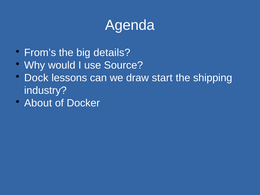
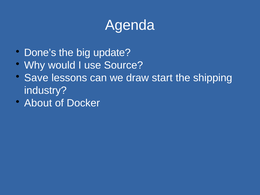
From’s: From’s -> Done’s (40, 53)
details: details -> update (112, 53)
Dock: Dock -> Save (36, 78)
